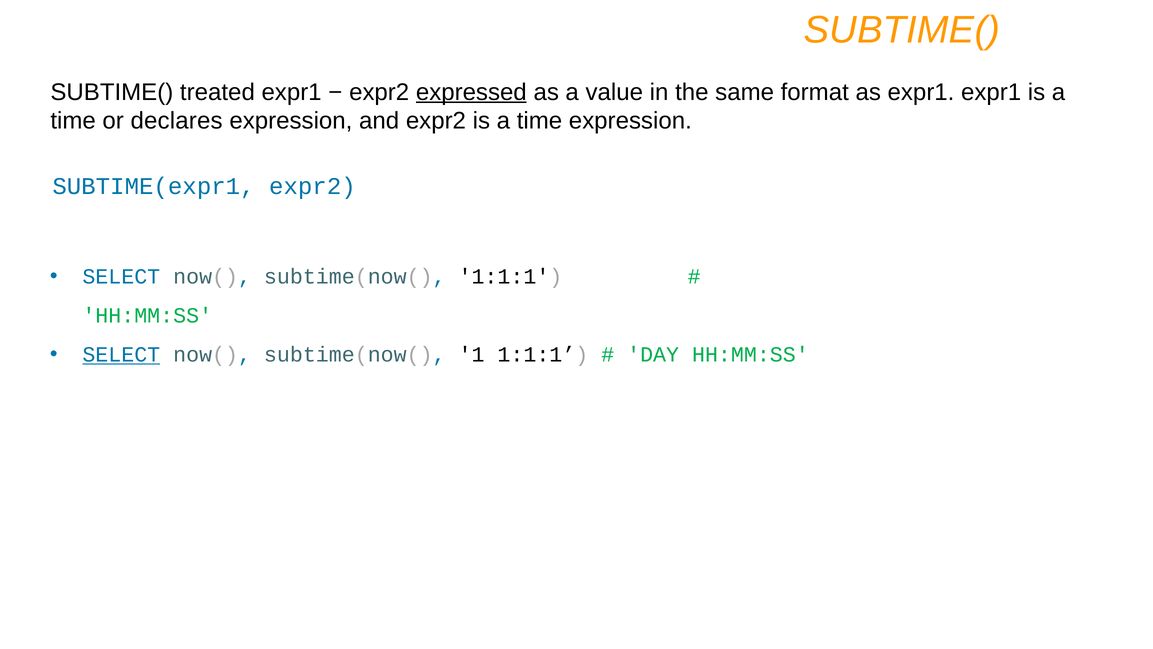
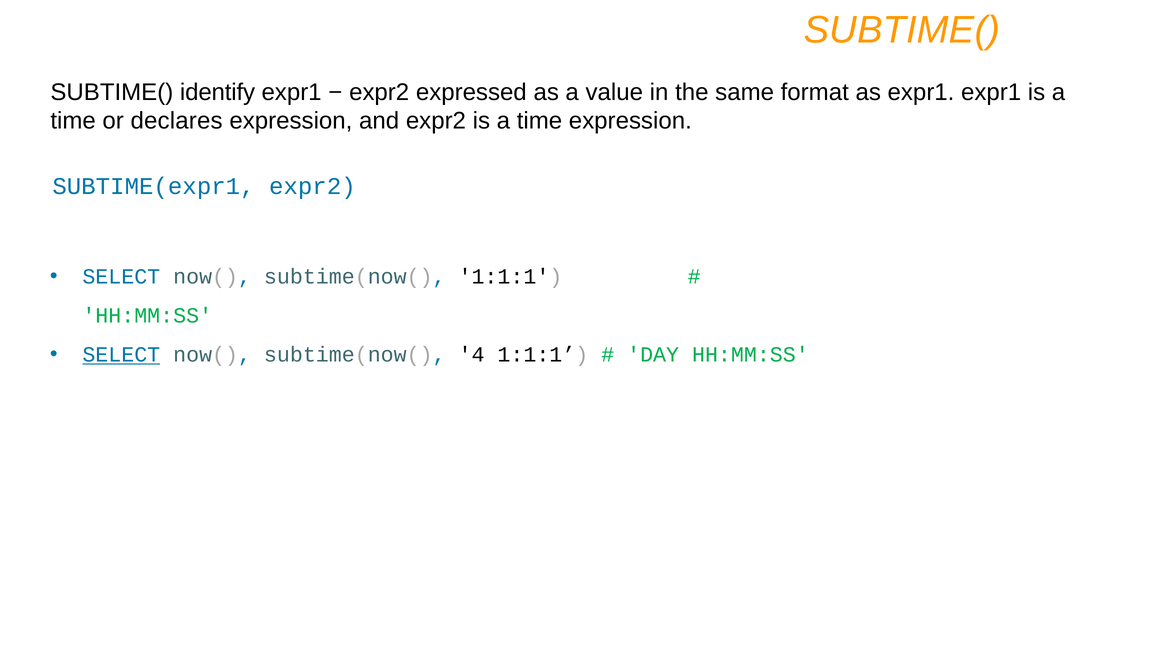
treated: treated -> identify (218, 92)
expressed underline: present -> none (471, 92)
1: 1 -> 4 (472, 354)
